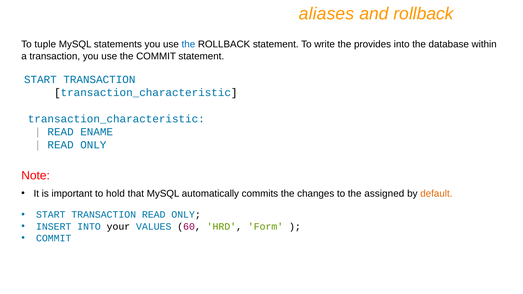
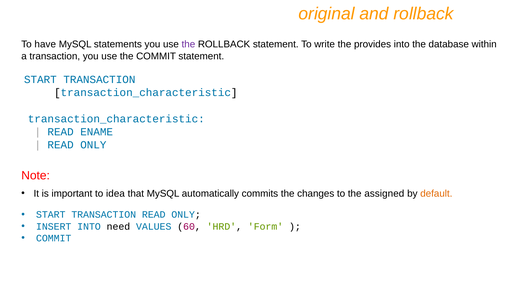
aliases: aliases -> original (327, 14)
tuple: tuple -> have (45, 44)
the colour: blue -> purple (188, 44)
hold: hold -> idea (115, 194)
your: your -> need (118, 227)
